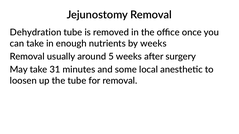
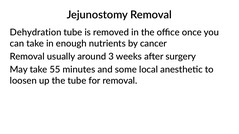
by weeks: weeks -> cancer (153, 44)
5: 5 -> 3 (111, 57)
31: 31 -> 55 (55, 70)
